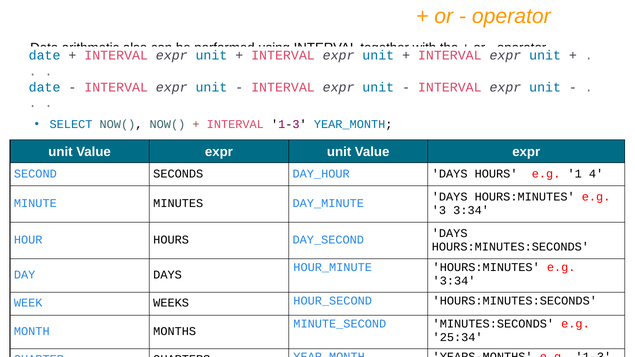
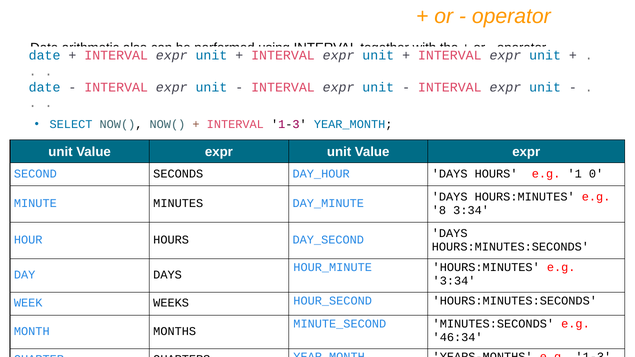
4: 4 -> 0 (596, 174)
3: 3 -> 8 (439, 210)
25:34: 25:34 -> 46:34 (458, 337)
